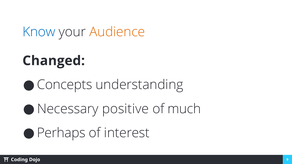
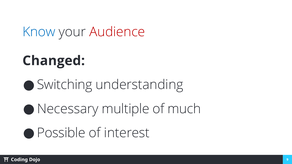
Audience colour: orange -> red (117, 32)
Concepts: Concepts -> Switching (65, 85)
positive: positive -> multiple (126, 109)
Perhaps: Perhaps -> Possible (61, 133)
